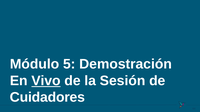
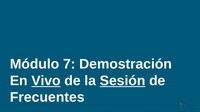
5: 5 -> 7 (69, 64)
Sesión underline: none -> present (123, 81)
Cuidadores: Cuidadores -> Frecuentes (47, 98)
